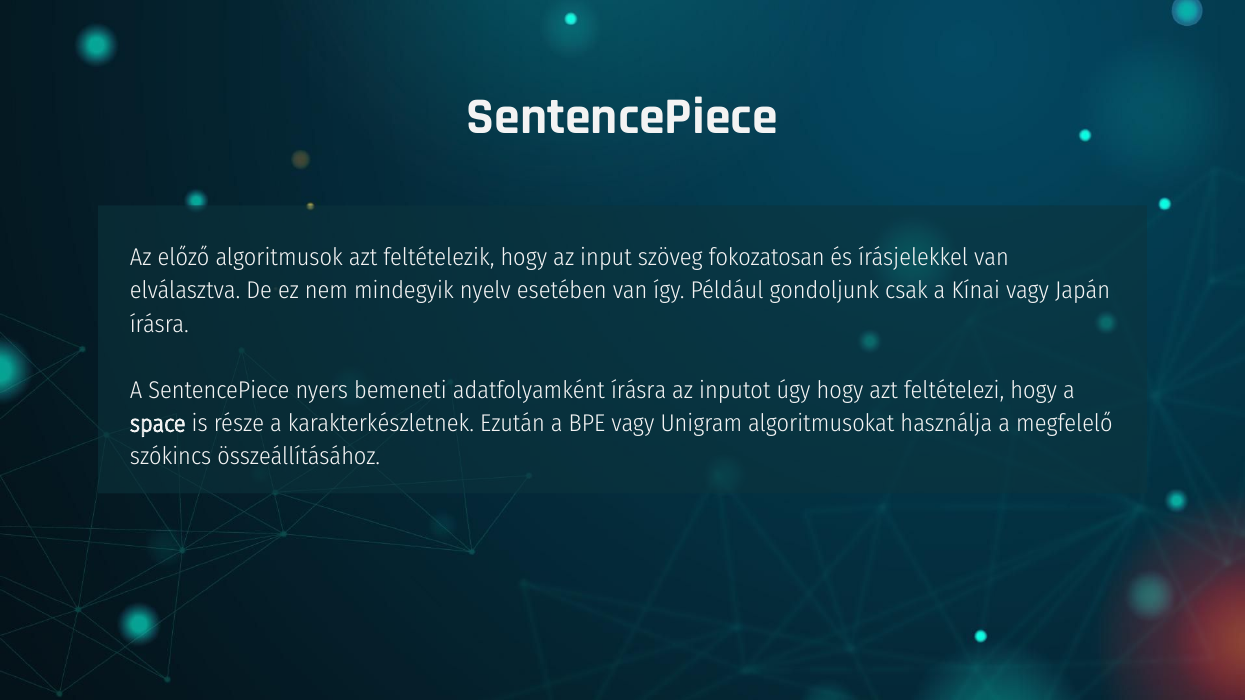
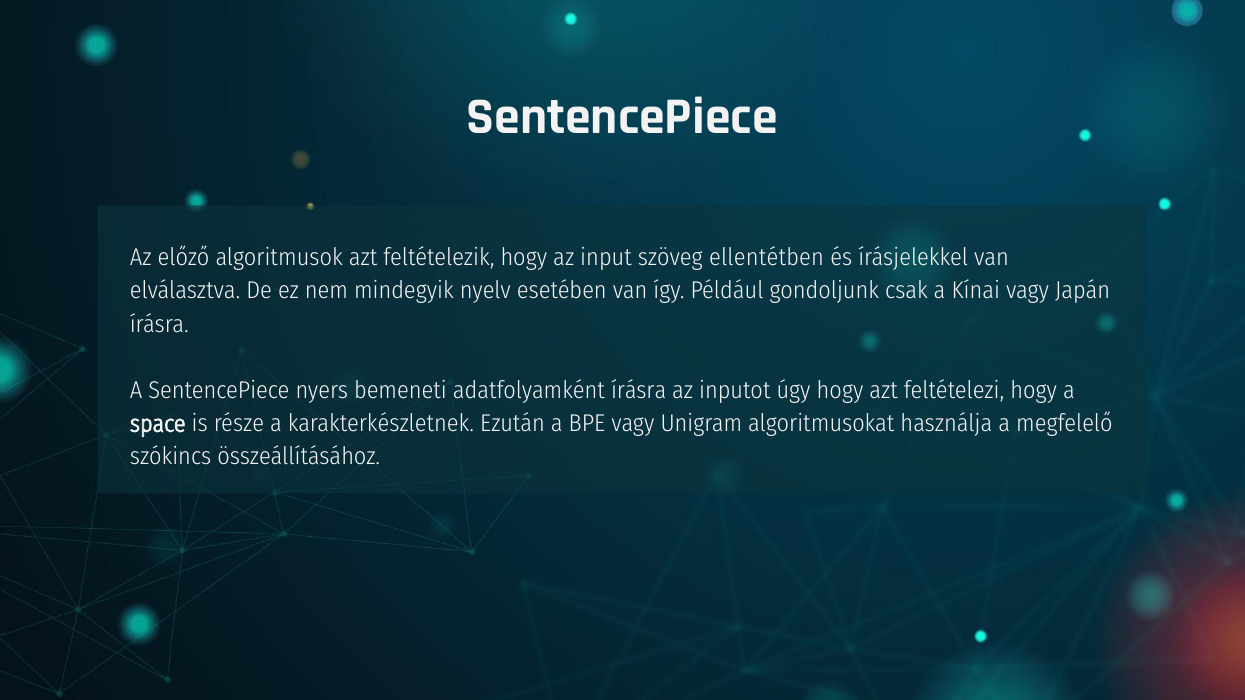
fokozatosan: fokozatosan -> ellentétben (766, 258)
